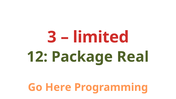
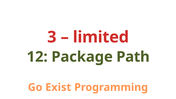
Real: Real -> Path (133, 57)
Here: Here -> Exist (58, 87)
